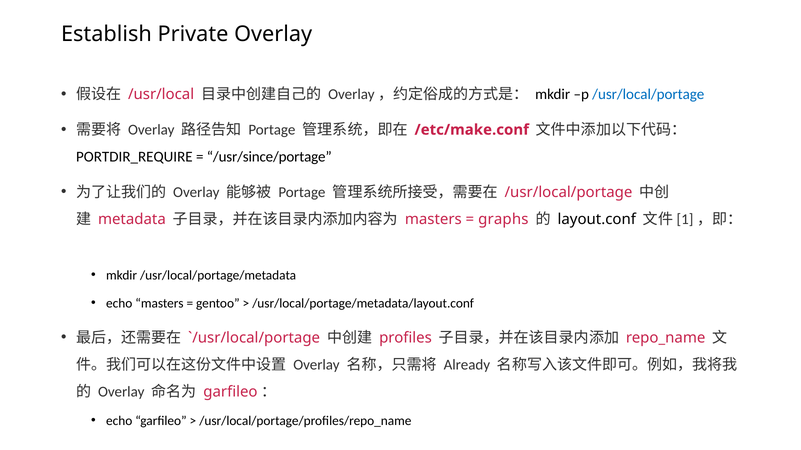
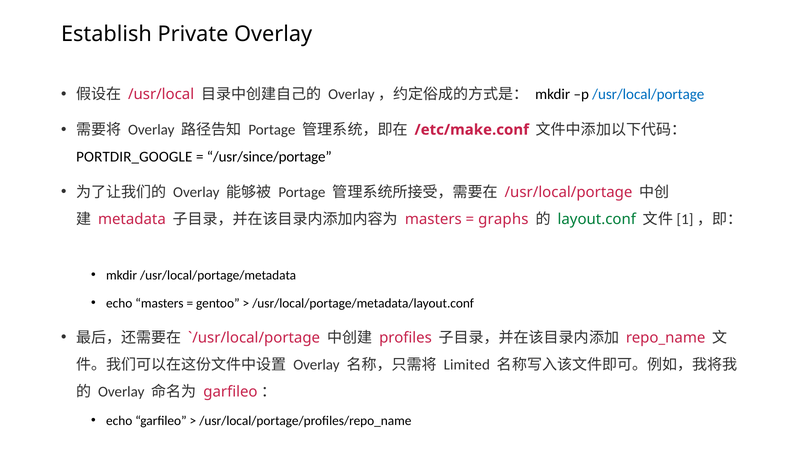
PORTDIR_REQUIRE: PORTDIR_REQUIRE -> PORTDIR_GOOGLE (134, 157)
layout.conf colour: black -> green (597, 219)
Already: Already -> Limited (467, 365)
